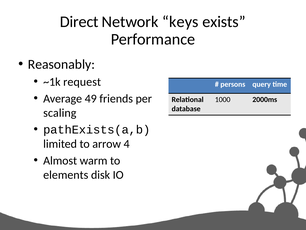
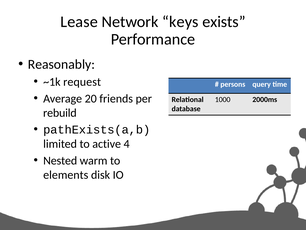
Direct: Direct -> Lease (79, 22)
49: 49 -> 20 (91, 98)
scaling: scaling -> rebuild (60, 113)
arrow: arrow -> active (107, 144)
Almost: Almost -> Nested (60, 160)
